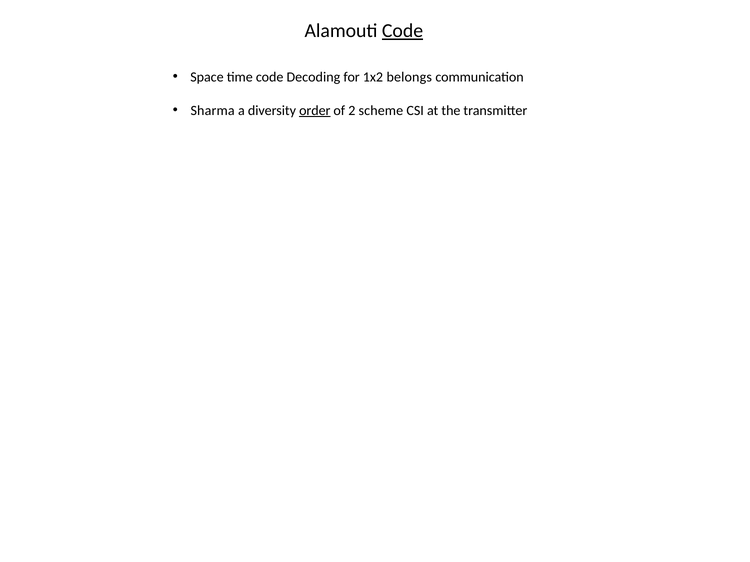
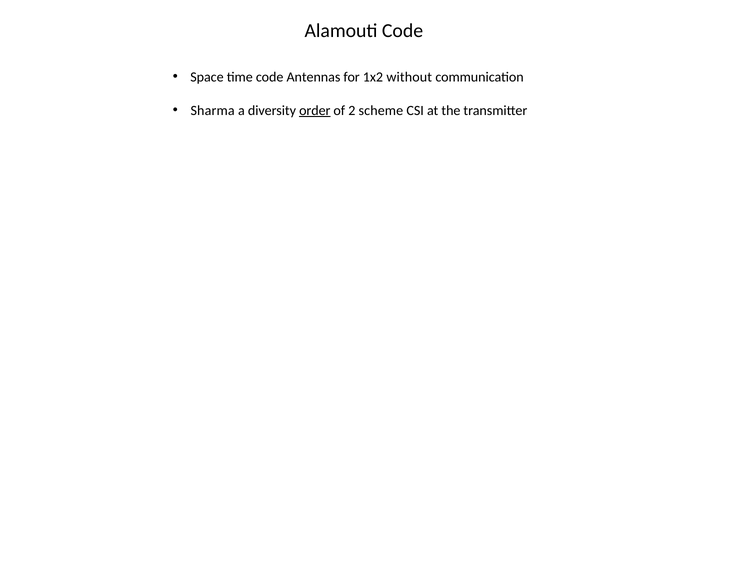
Code underline: present -> none (403, 31)
Decoding: Decoding -> Antennas (313, 77)
belongs: belongs -> without (409, 77)
